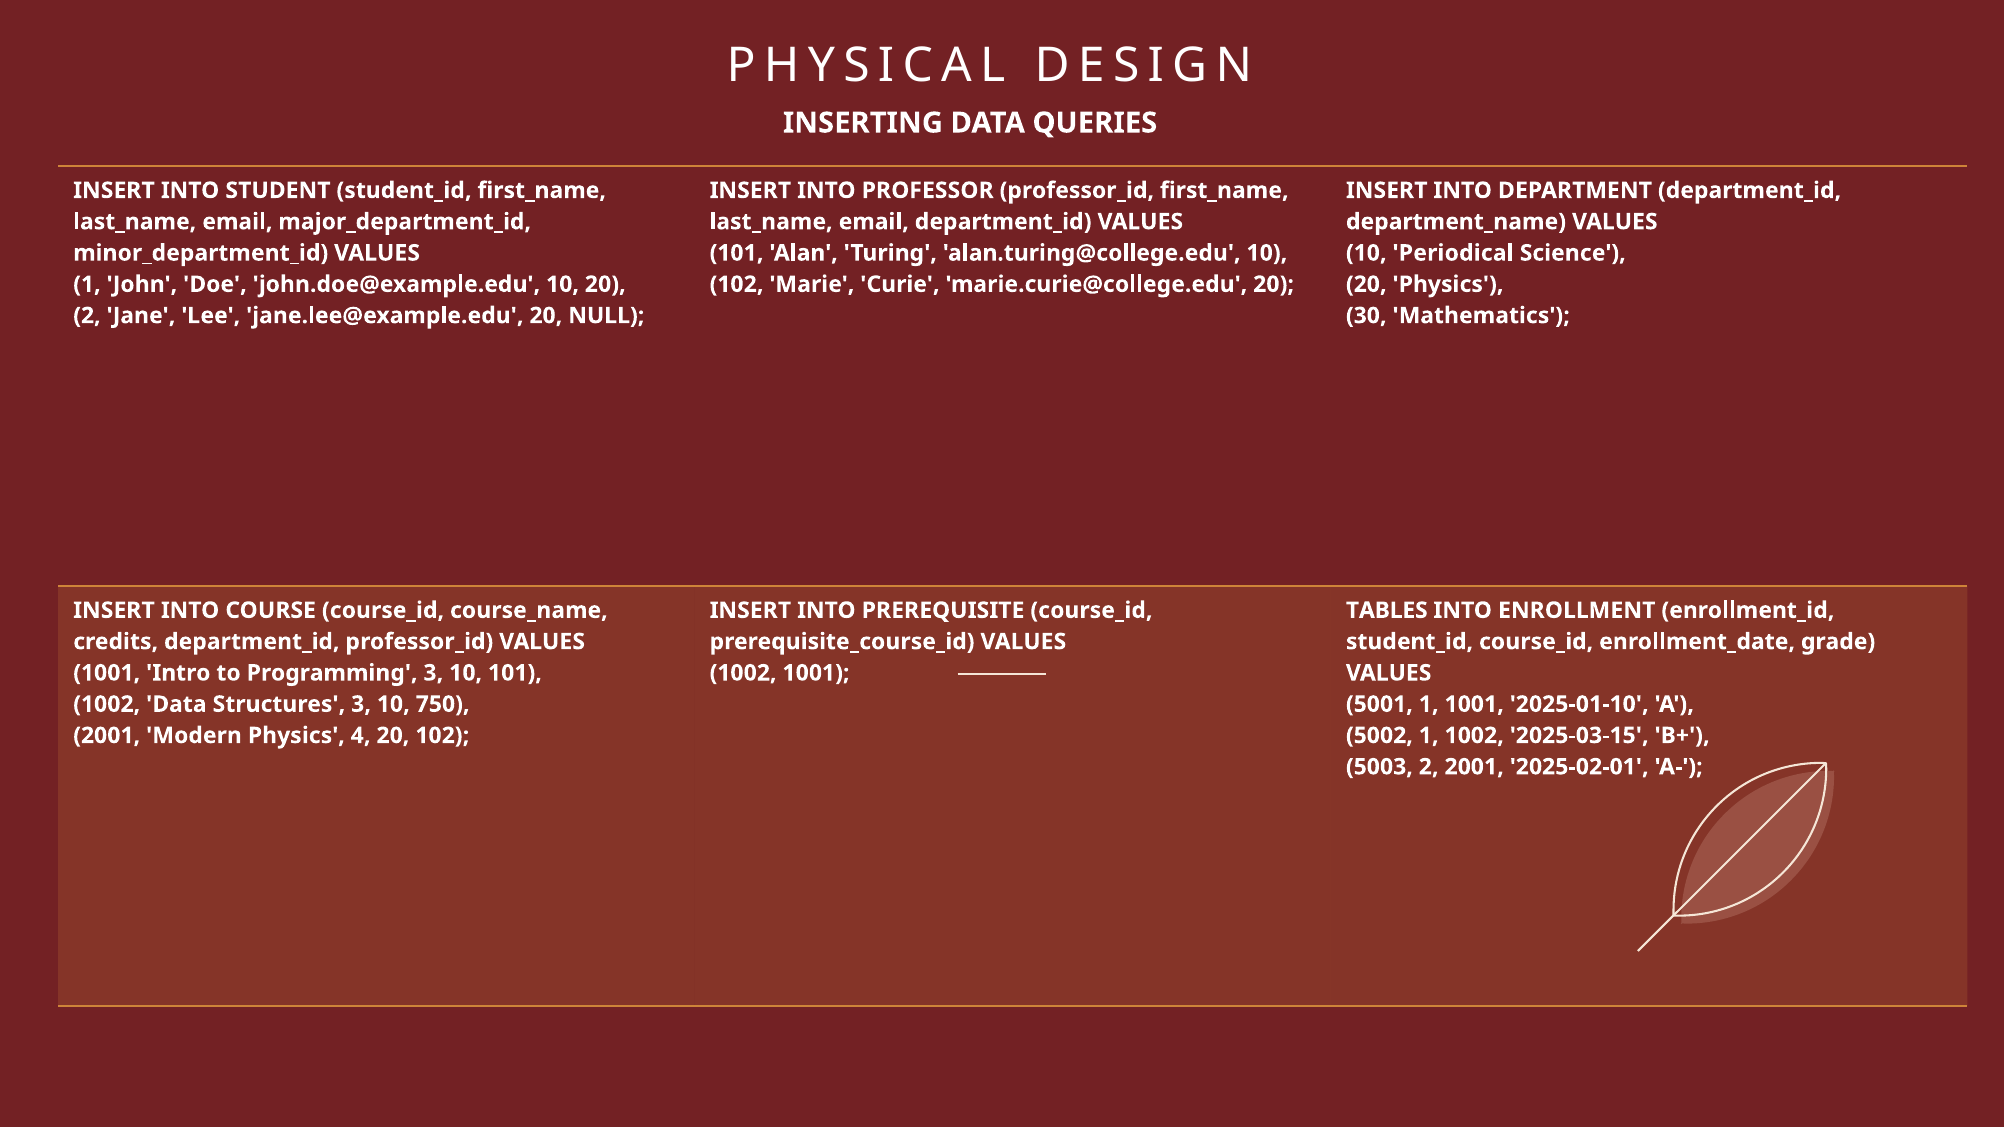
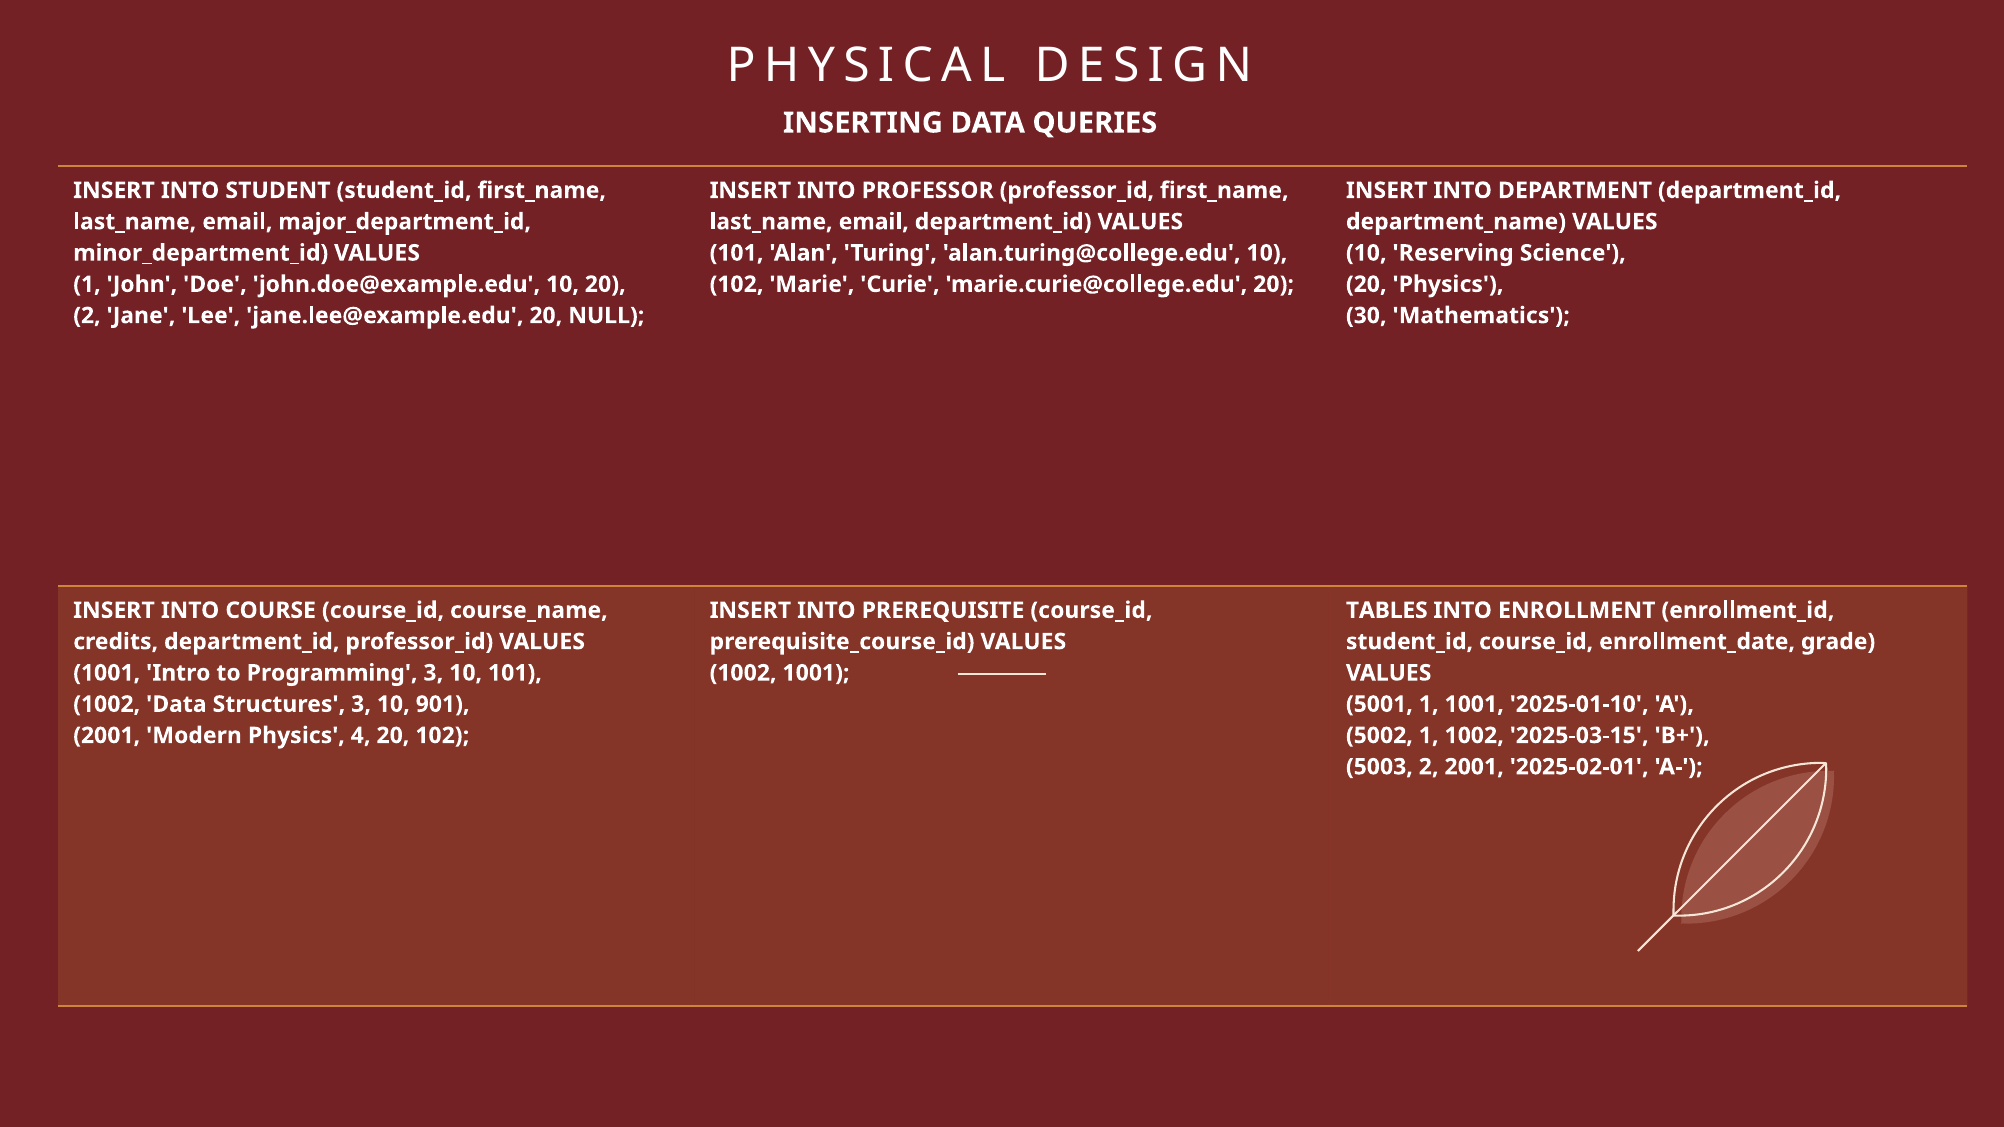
Periodical: Periodical -> Reserving (1453, 253)
750: 750 -> 901 (443, 704)
